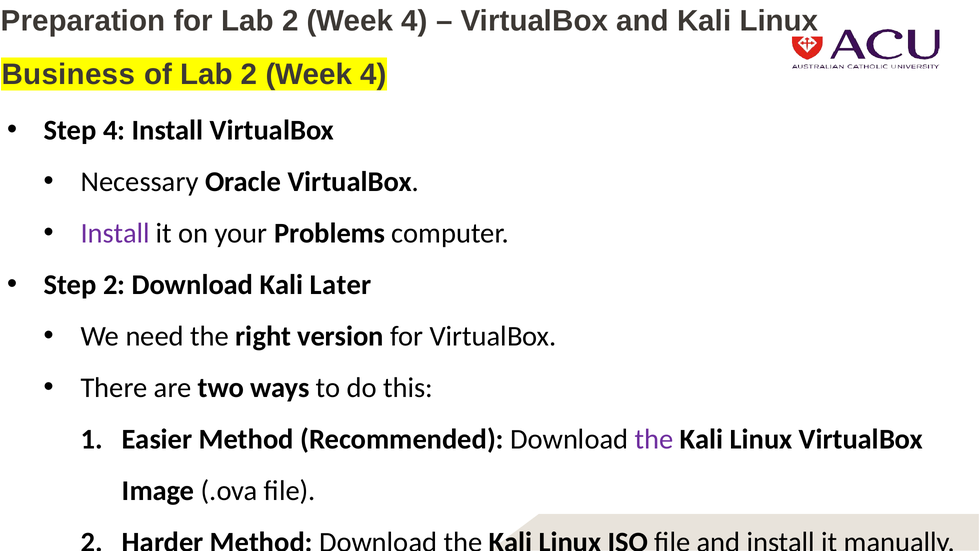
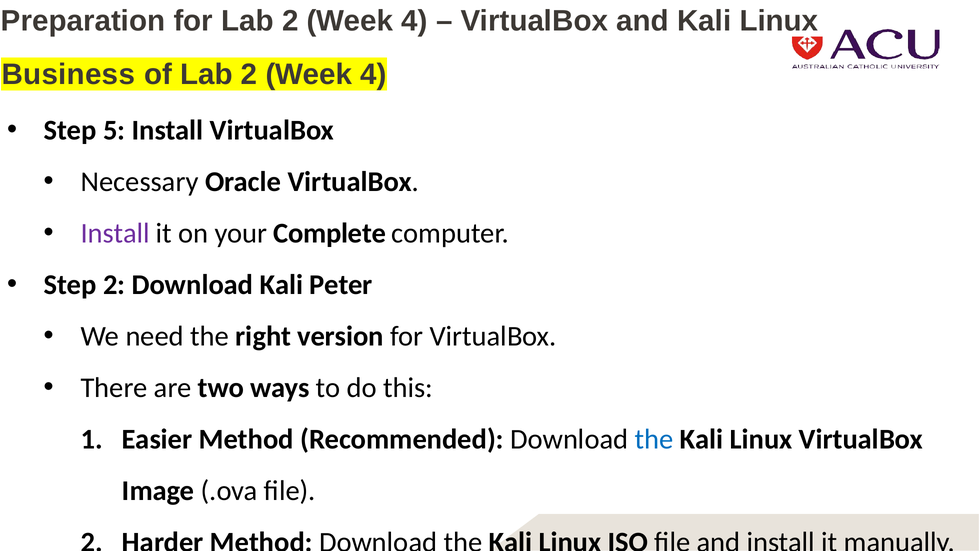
Step 4: 4 -> 5 (114, 130)
Problems: Problems -> Complete (330, 233)
Later: Later -> Peter (341, 285)
the colour: purple -> blue (654, 439)
